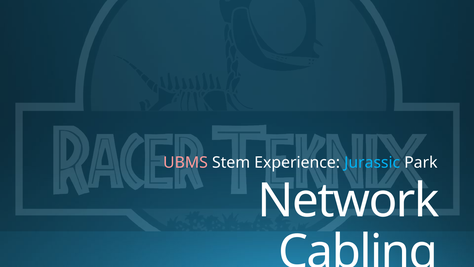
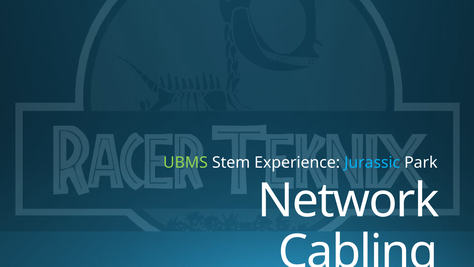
UBMS colour: pink -> light green (186, 163)
